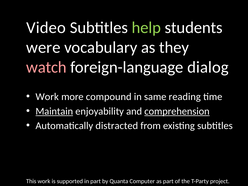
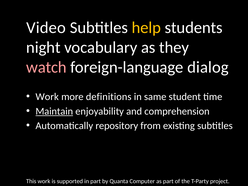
help colour: light green -> yellow (146, 28)
were: were -> night (43, 48)
compound: compound -> definitions (109, 97)
reading: reading -> student (185, 97)
comprehension underline: present -> none (177, 111)
distracted: distracted -> repository (117, 126)
